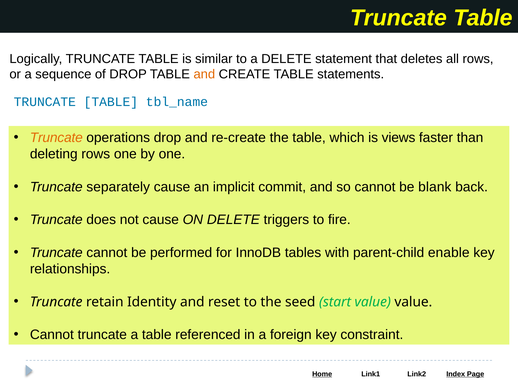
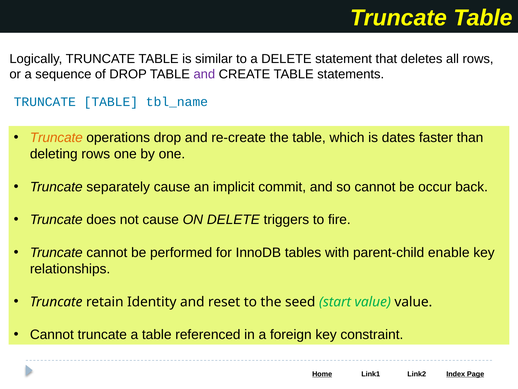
and colour: orange -> purple (204, 74)
views: views -> dates (398, 138)
blank: blank -> occur (435, 187)
